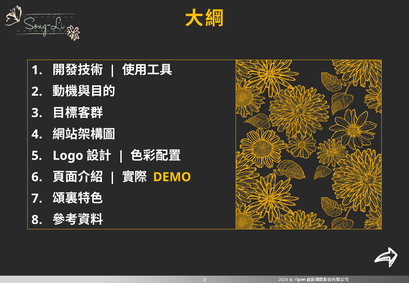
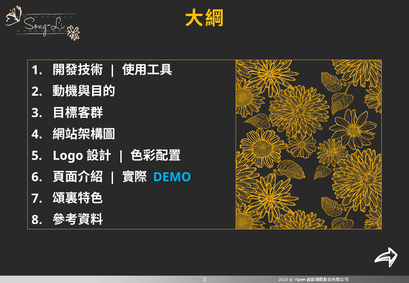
DEMO colour: yellow -> light blue (172, 177)
